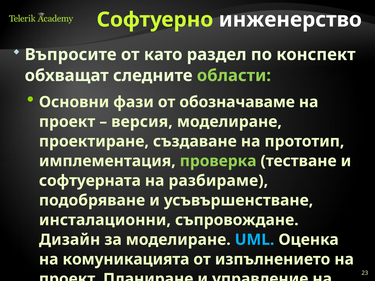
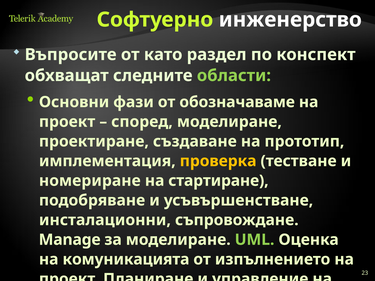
версия: версия -> според (142, 122)
проверка colour: light green -> yellow (218, 161)
софтуерната: софтуерната -> номериране (90, 181)
разбираме: разбираме -> стартиране (218, 181)
Дизайн: Дизайн -> Manage (70, 240)
UML colour: light blue -> light green (255, 240)
